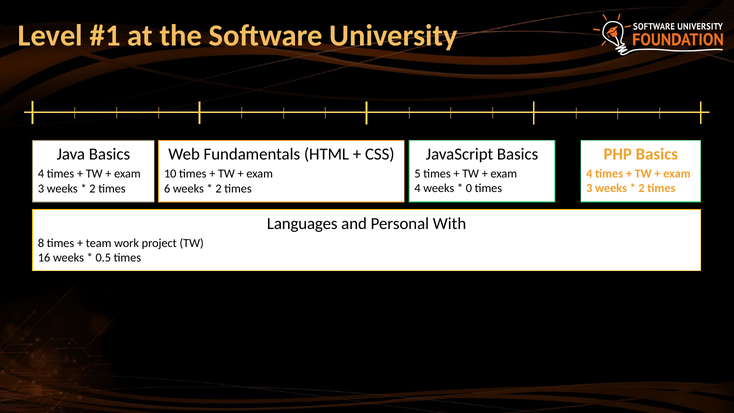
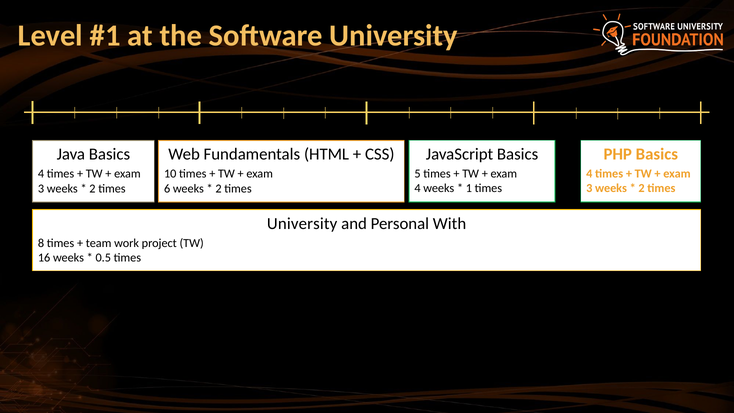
0: 0 -> 1 (469, 188)
Languages: Languages -> University (302, 224)
